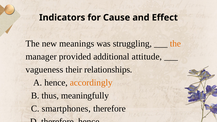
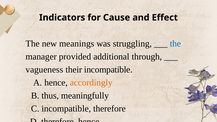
the colour: orange -> blue (175, 44)
attitude: attitude -> through (147, 57)
their relationships: relationships -> incompatible (108, 70)
C smartphones: smartphones -> incompatible (66, 109)
